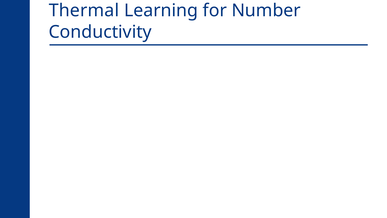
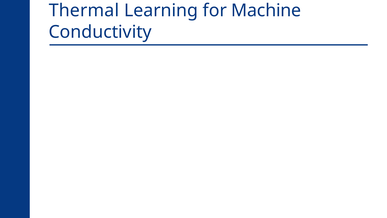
Number: Number -> Machine (266, 11)
